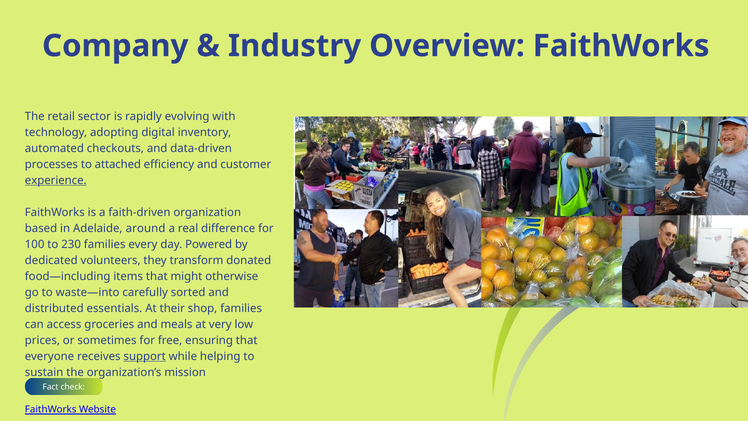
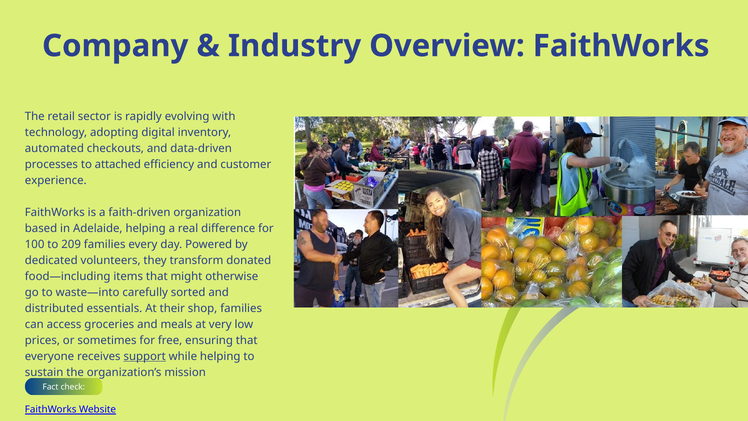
experience underline: present -> none (56, 180)
Adelaide around: around -> helping (146, 228)
230: 230 -> 209 (71, 244)
